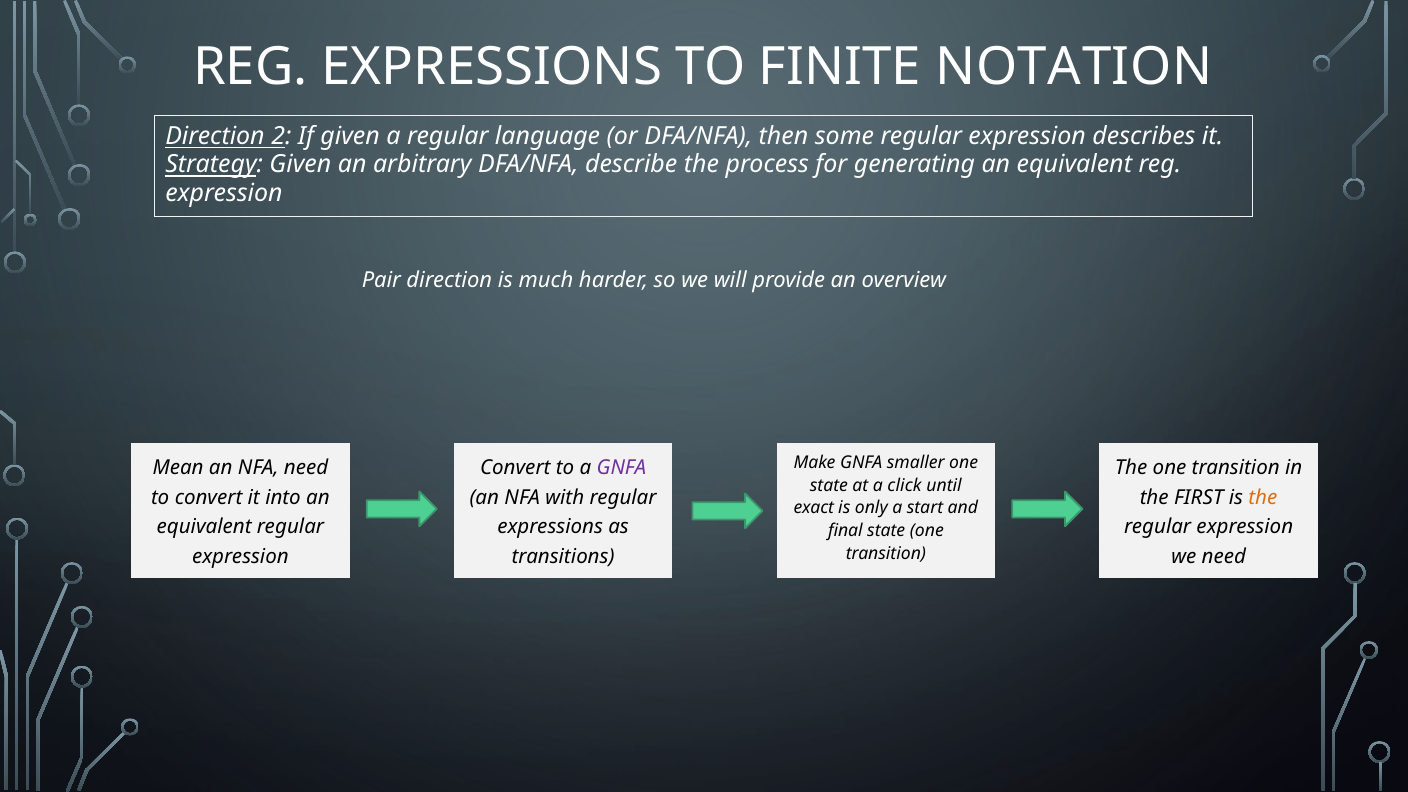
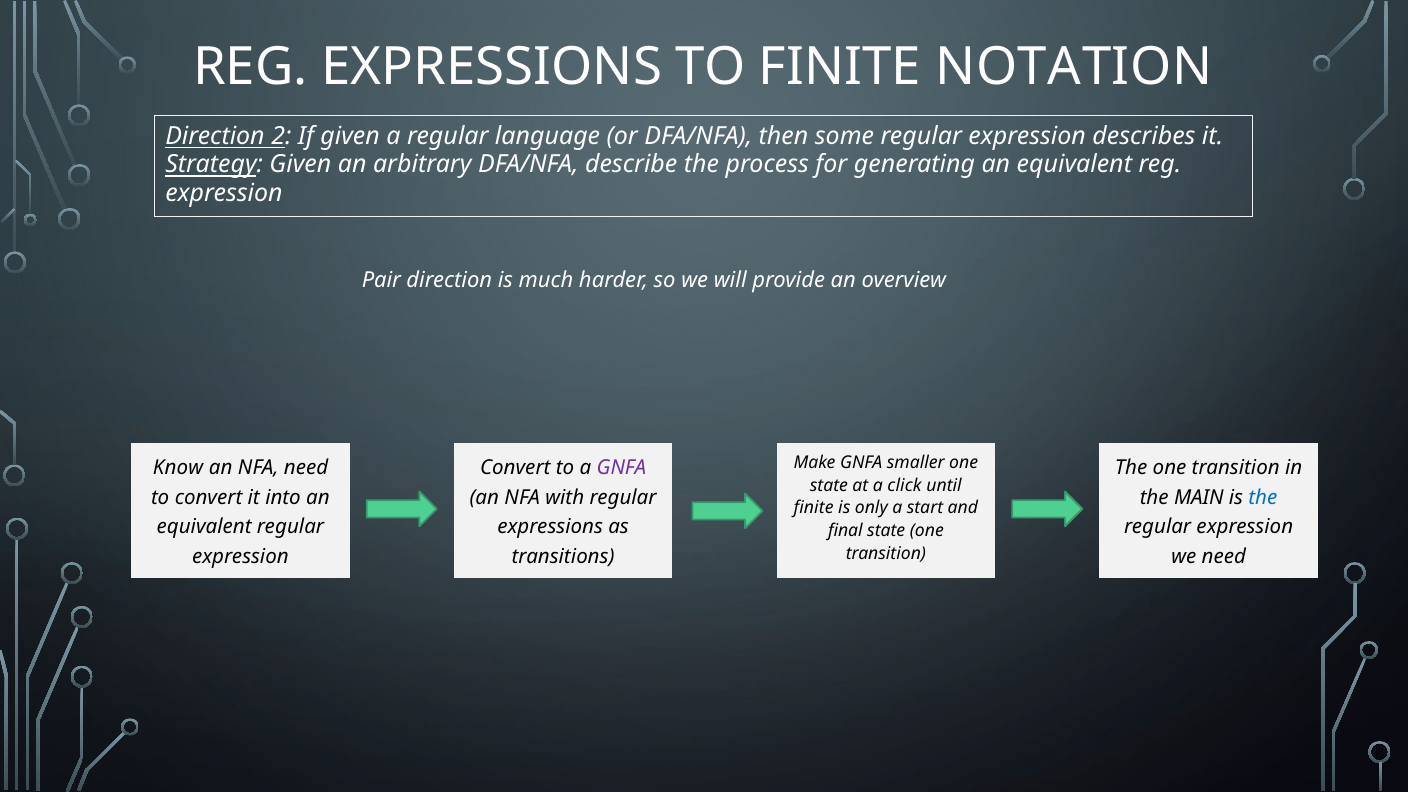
Mean: Mean -> Know (178, 468)
FIRST: FIRST -> MAIN (1199, 497)
the colour: orange -> blue (1263, 497)
exact: exact -> finite (814, 508)
